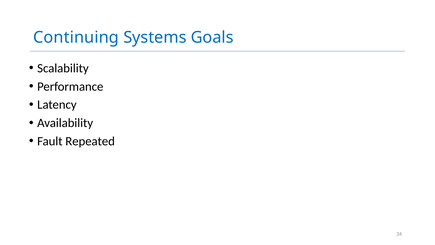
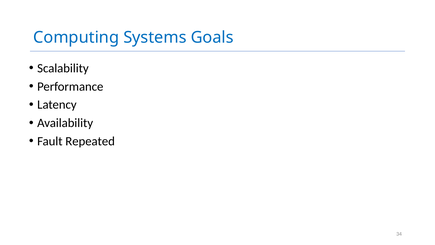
Continuing: Continuing -> Computing (76, 37)
